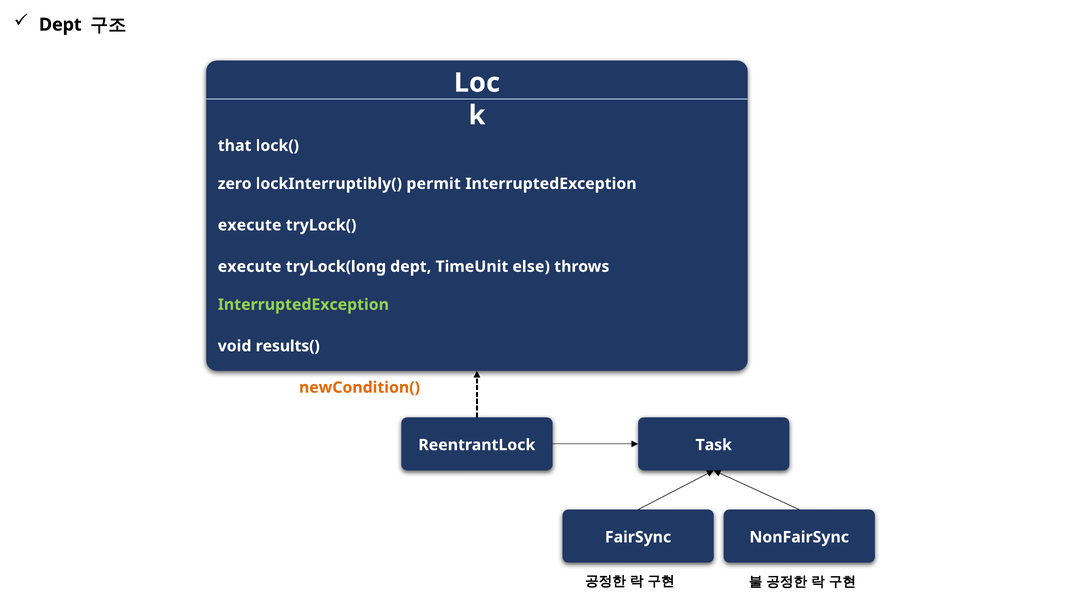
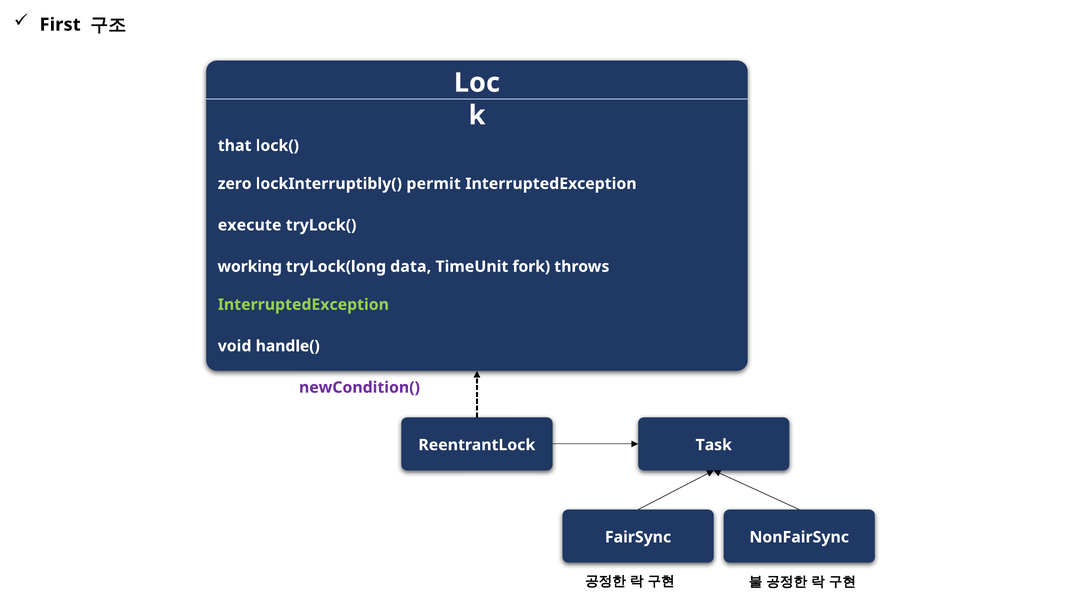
Dept: Dept -> First (60, 25)
execute: execute -> working (250, 267)
tryLock(long dept: dept -> data (411, 267)
else: else -> fork (531, 267)
results(: results( -> handle( (288, 346)
newCondition( colour: orange -> purple (359, 388)
